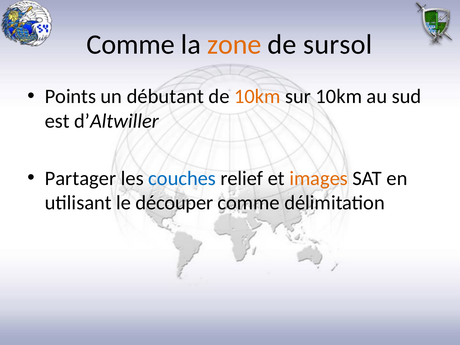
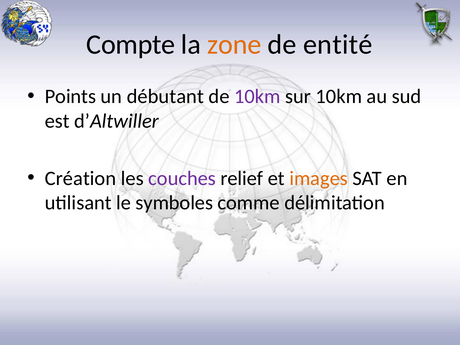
Comme: Comme -> Compte (131, 45)
sursol: sursol -> entité (338, 45)
10km colour: orange -> purple (257, 96)
Partager: Partager -> Création (81, 178)
couches colour: blue -> purple (182, 178)
découper: découper -> symboles (174, 203)
